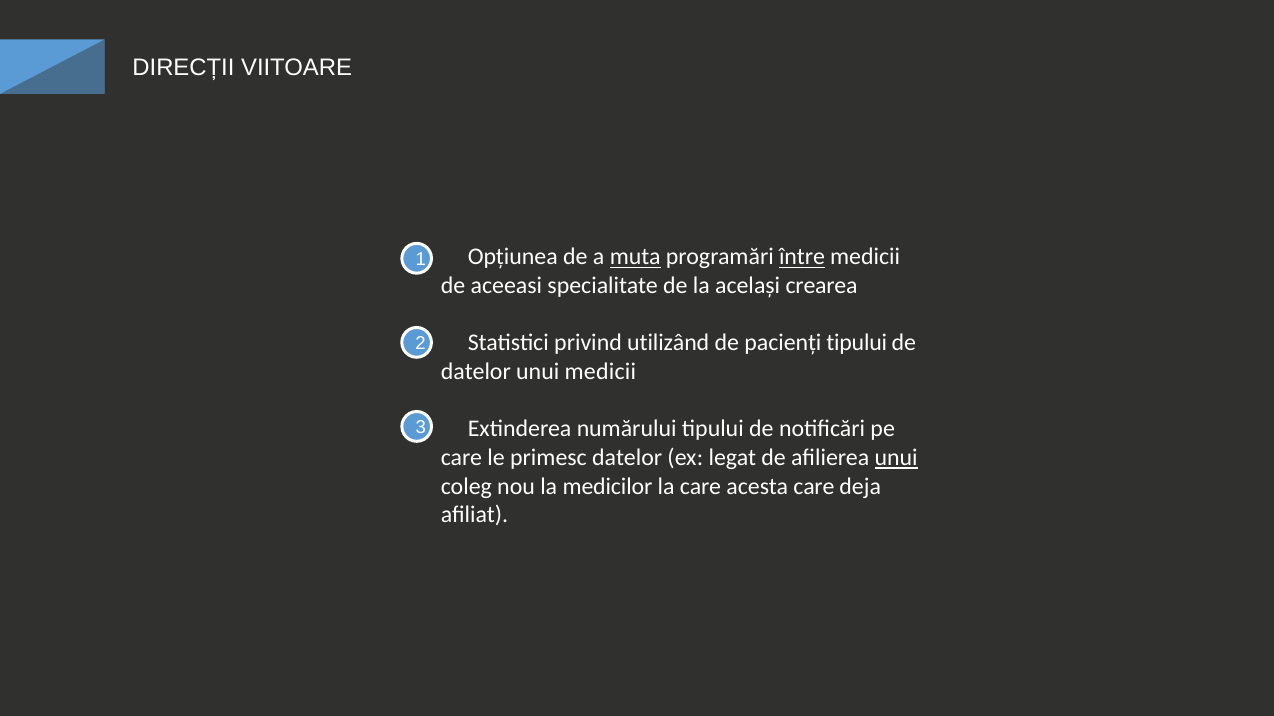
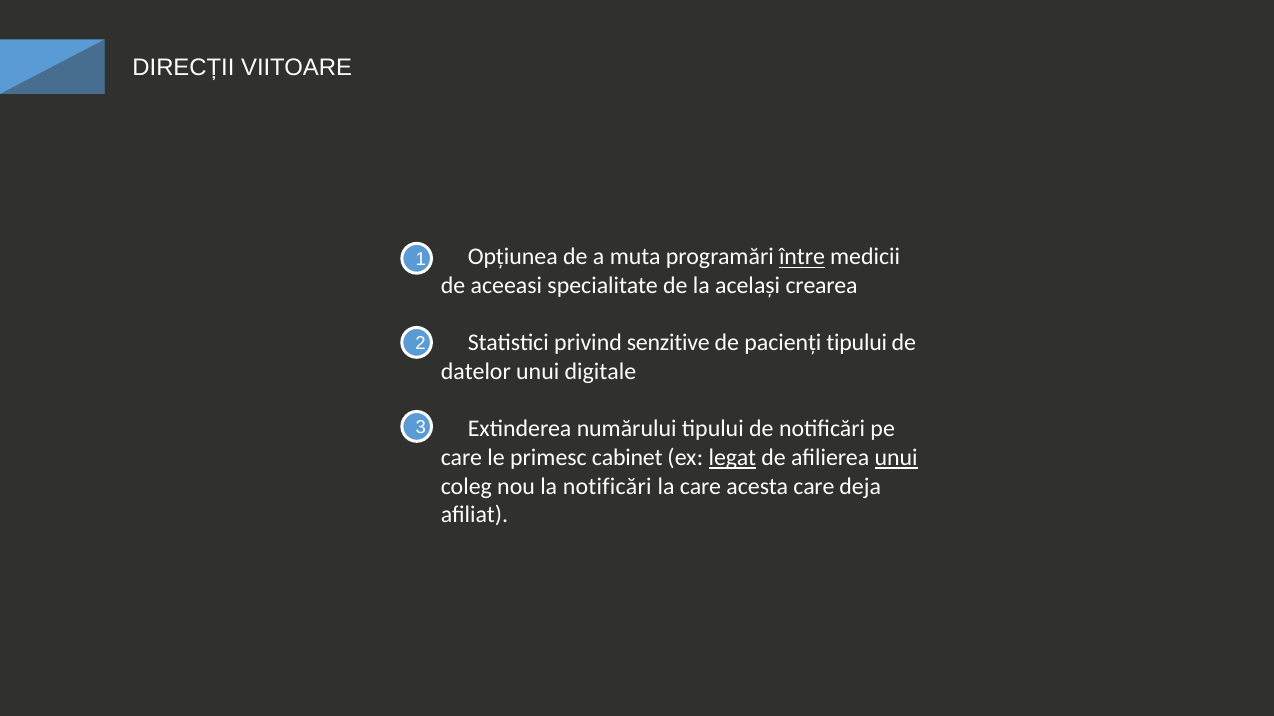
muta underline: present -> none (635, 257)
utilizând: utilizând -> senzitive (668, 343)
unui medicii: medicii -> digitale (600, 372)
primesc datelor: datelor -> cabinet (627, 458)
legat underline: none -> present (732, 458)
la medicilor: medicilor -> notificări (607, 487)
